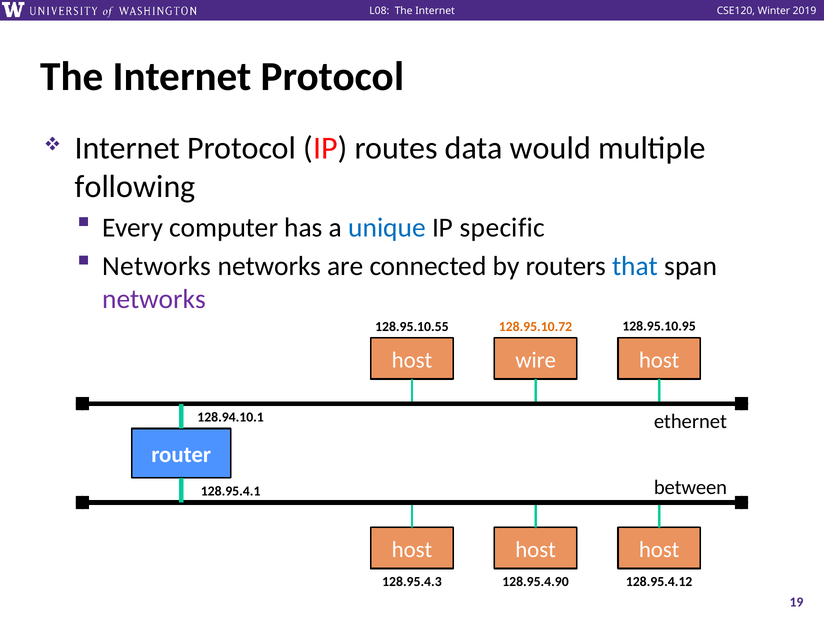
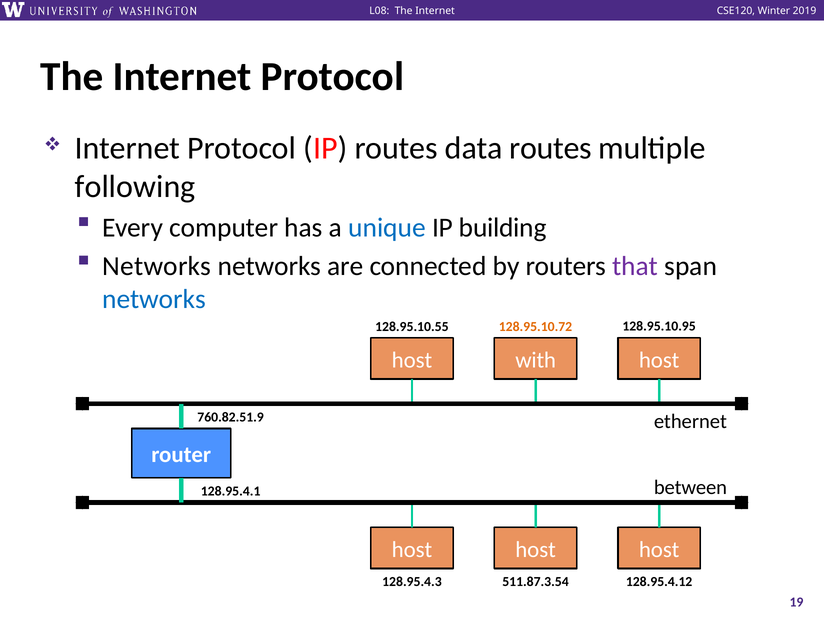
data would: would -> routes (551, 148)
specific: specific -> building (503, 228)
that colour: blue -> purple (635, 266)
networks colour: purple -> blue (154, 299)
wire: wire -> with (536, 360)
128.94.10.1: 128.94.10.1 -> 760.82.51.9 (231, 417)
128.95.4.90: 128.95.4.90 -> 511.87.3.54 (535, 582)
